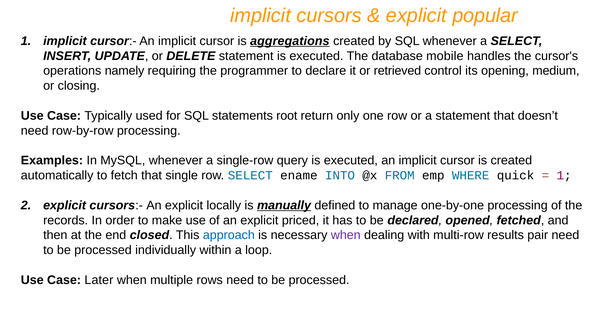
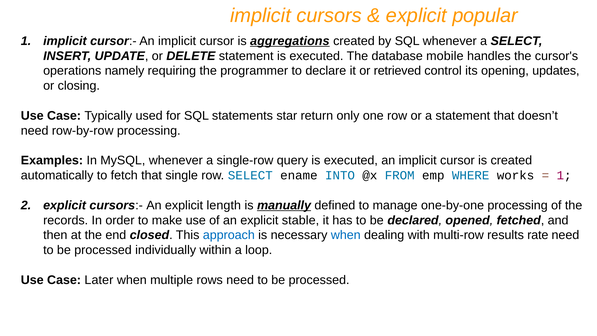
medium: medium -> updates (556, 71)
root: root -> star (287, 116)
quick: quick -> works (516, 175)
locally: locally -> length (224, 205)
priced: priced -> stable (301, 220)
when colour: purple -> blue (346, 235)
pair: pair -> rate (538, 235)
